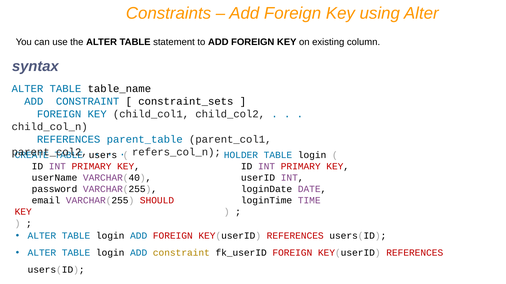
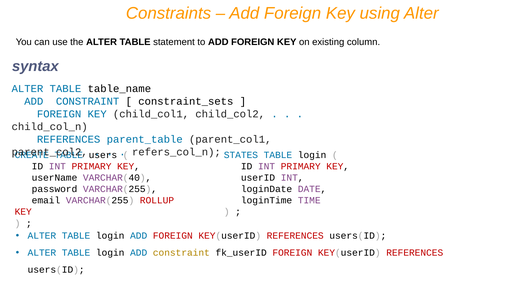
HOLDER: HOLDER -> STATES (241, 155)
SHOULD: SHOULD -> ROLLUP (157, 201)
